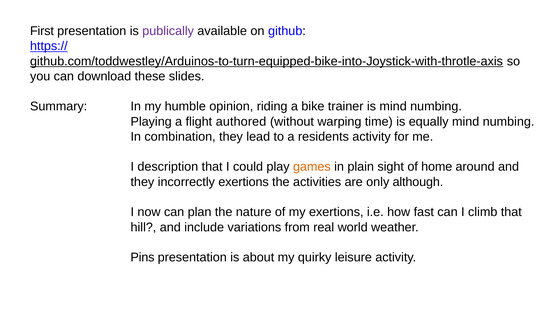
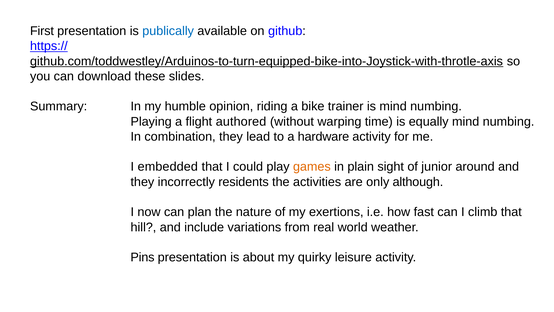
publically colour: purple -> blue (168, 31)
residents: residents -> hardware (323, 137)
description: description -> embedded (168, 167)
home: home -> junior (437, 167)
incorrectly exertions: exertions -> residents (244, 182)
